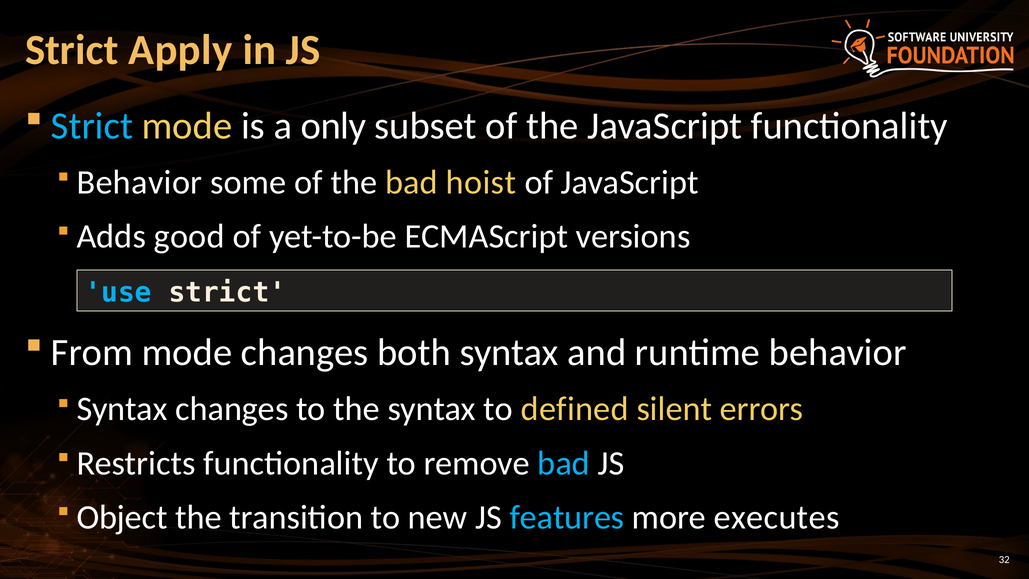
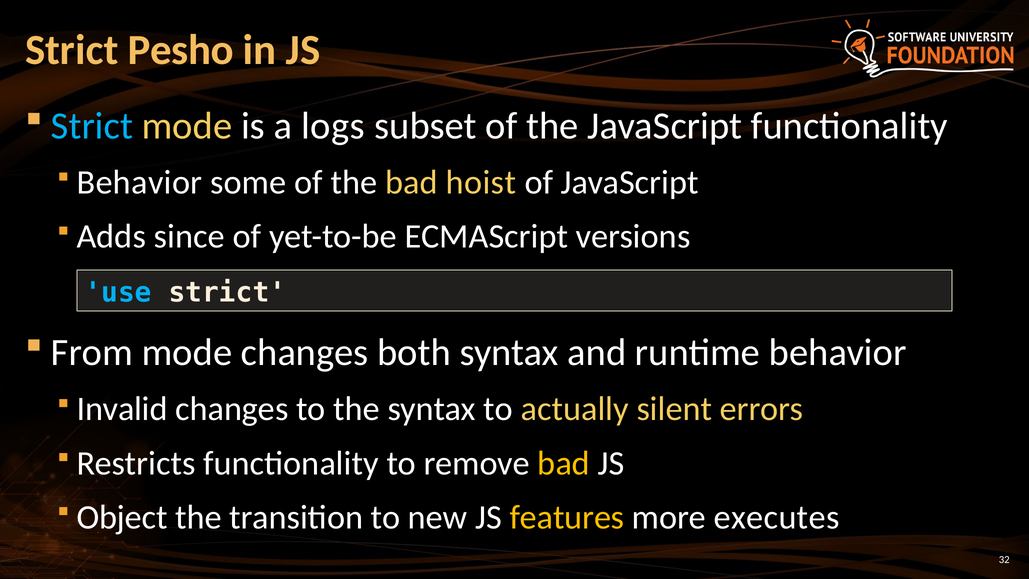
Apply: Apply -> Pesho (181, 50)
only: only -> logs (333, 126)
good: good -> since (189, 237)
Syntax: Syntax -> Invalid (122, 409)
defined: defined -> actually (575, 409)
bad colour: light blue -> yellow (564, 463)
features colour: light blue -> yellow (567, 517)
